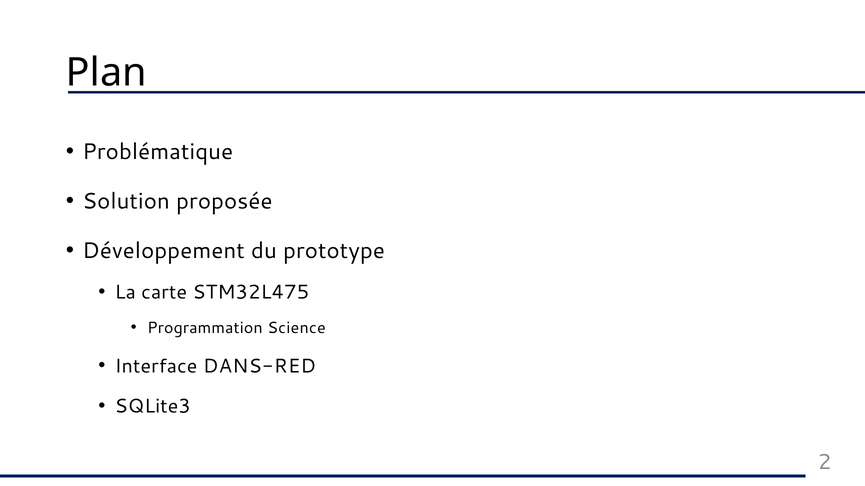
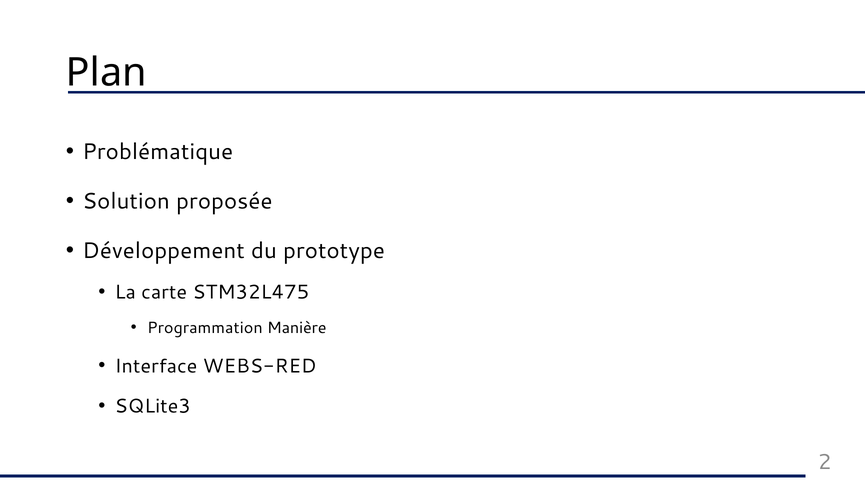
Science: Science -> Manière (297, 328)
DANS-RED: DANS-RED -> WEBS-RED (260, 367)
